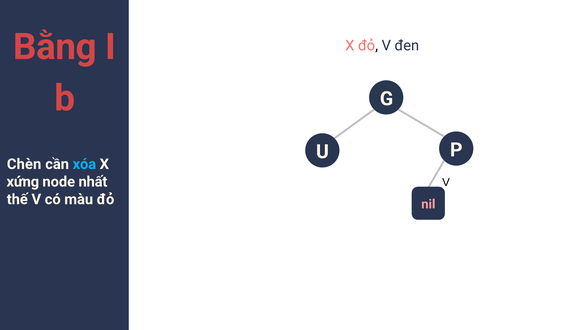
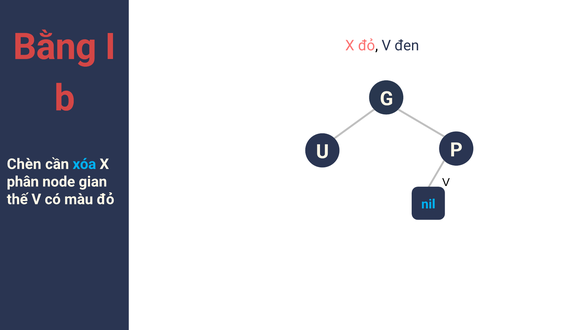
xứng: xứng -> phân (23, 182)
nhất: nhất -> gian (93, 182)
nil colour: pink -> light blue (428, 204)
